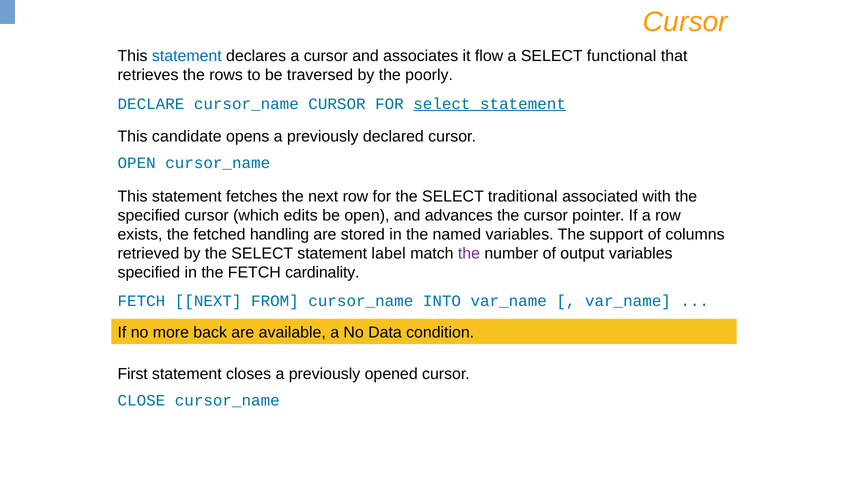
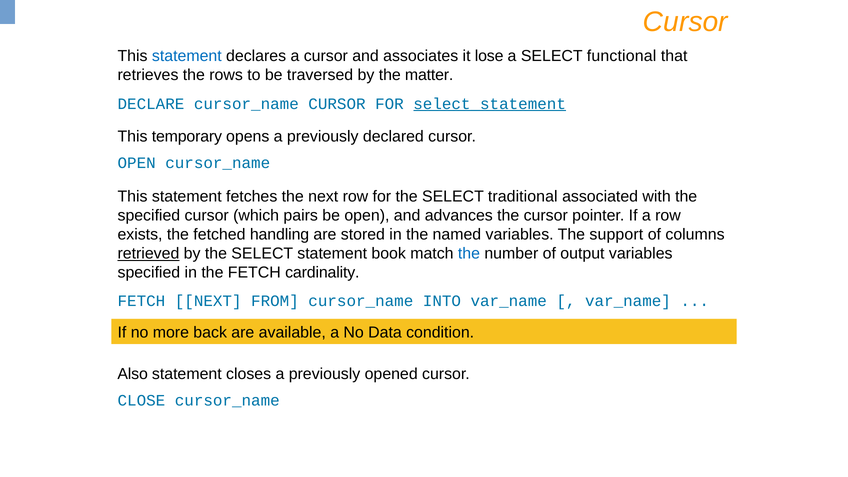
flow: flow -> lose (489, 56)
poorly: poorly -> matter (429, 75)
candidate: candidate -> temporary (187, 136)
edits: edits -> pairs (301, 215)
retrieved underline: none -> present (148, 254)
label: label -> book (389, 254)
the colour: purple -> blue (469, 254)
First: First -> Also (133, 374)
